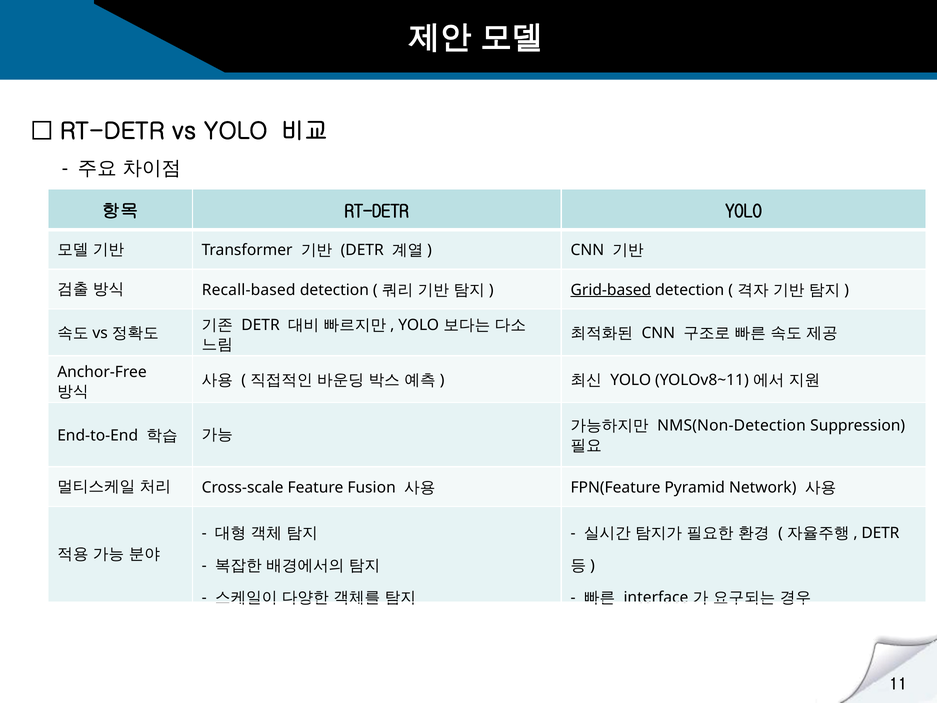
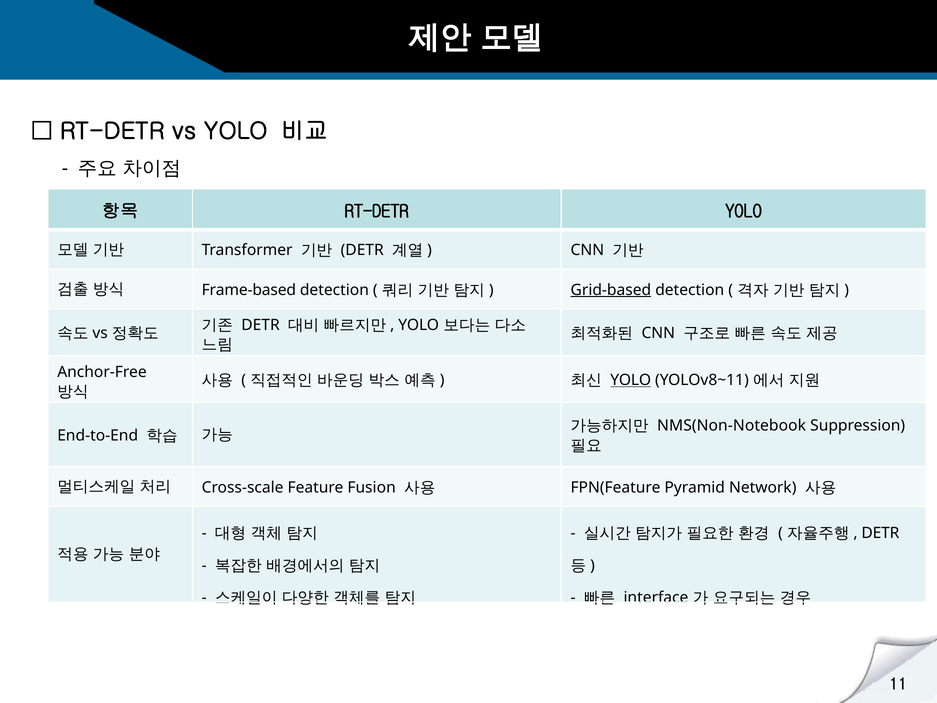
Recall-based: Recall-based -> Frame-based (249, 290)
YOLO underline: none -> present (631, 380)
NMS(Non-Detection: NMS(Non-Detection -> NMS(Non-Notebook (732, 426)
